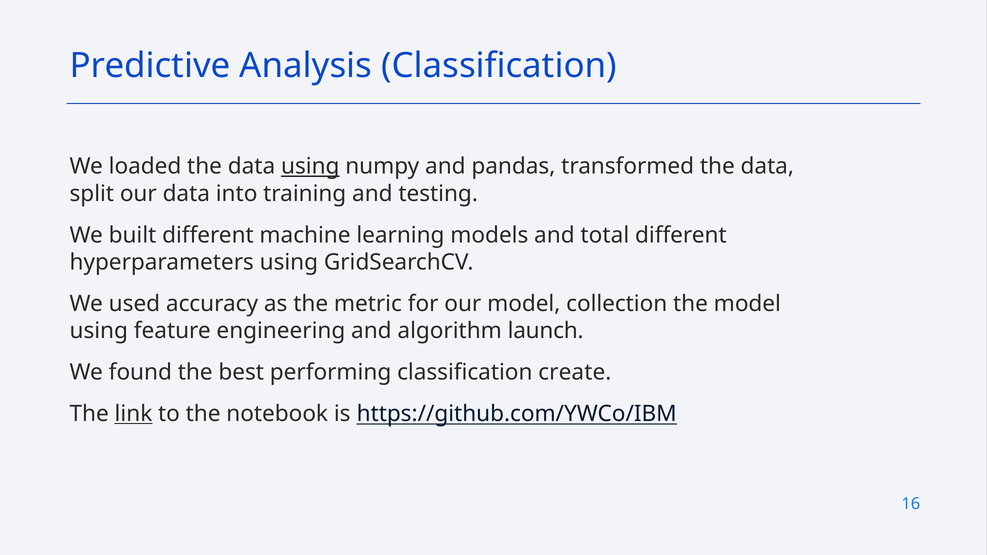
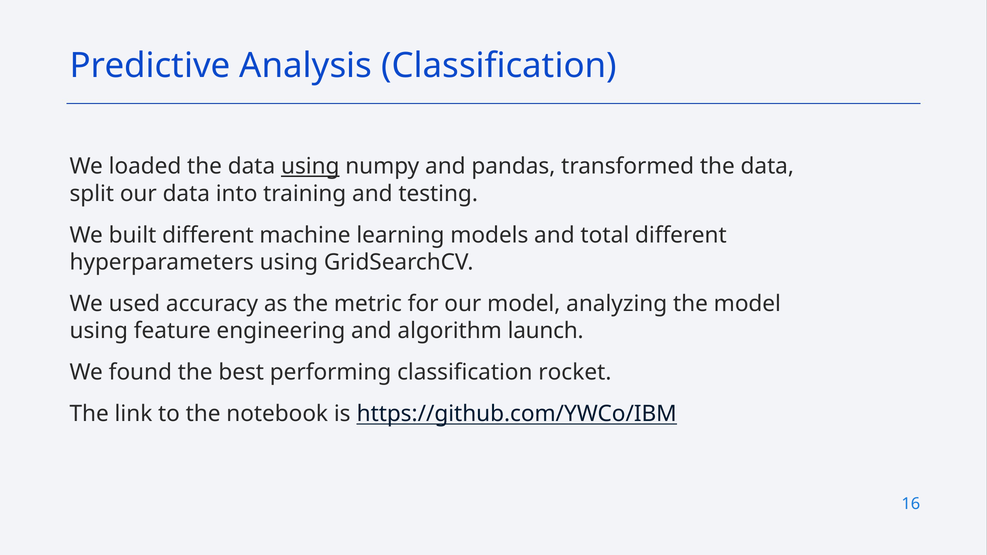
collection: collection -> analyzing (617, 304)
create: create -> rocket (575, 372)
link underline: present -> none (133, 414)
